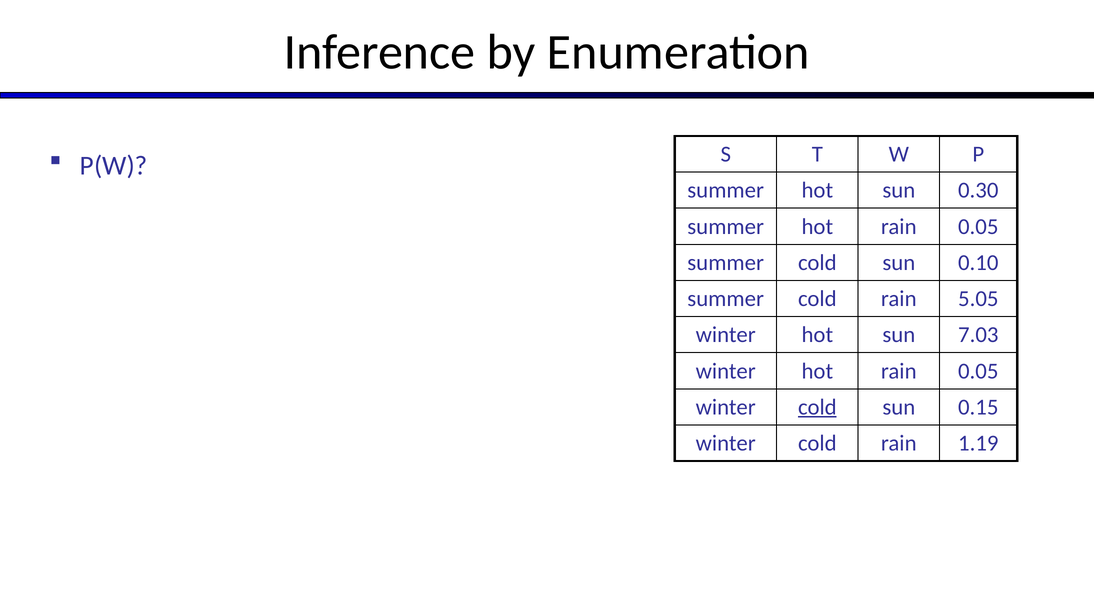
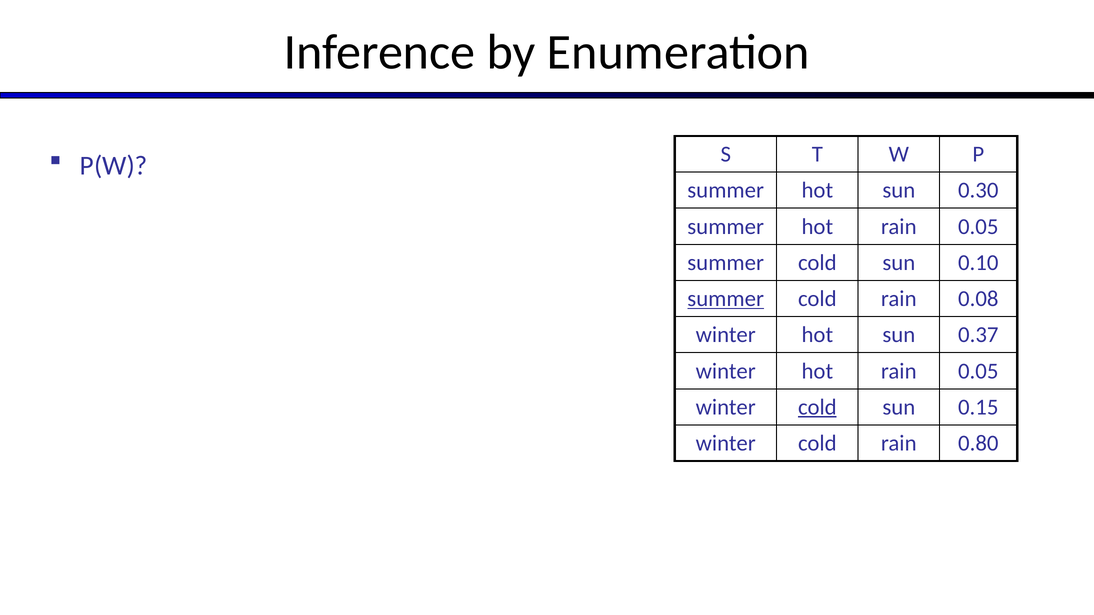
summer underline: none -> present (726, 299)
5.05: 5.05 -> 0.08 (978, 299)
7.03: 7.03 -> 0.37 (978, 335)
1.19: 1.19 -> 0.80 (978, 444)
